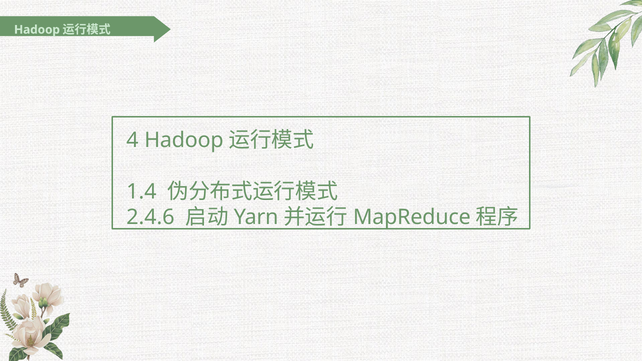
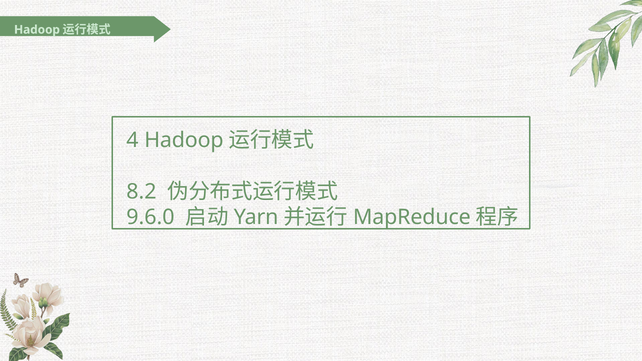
1.4: 1.4 -> 8.2 (141, 192)
2.4.6: 2.4.6 -> 9.6.0 (150, 217)
